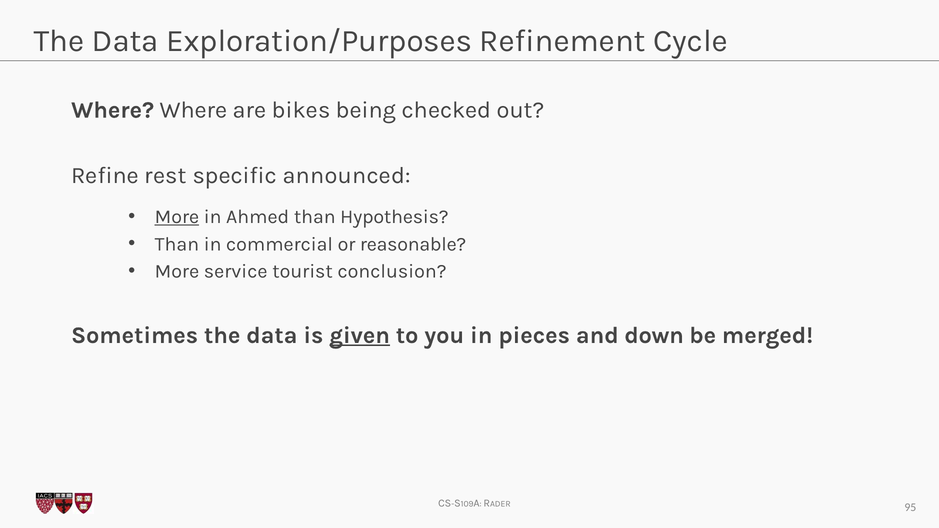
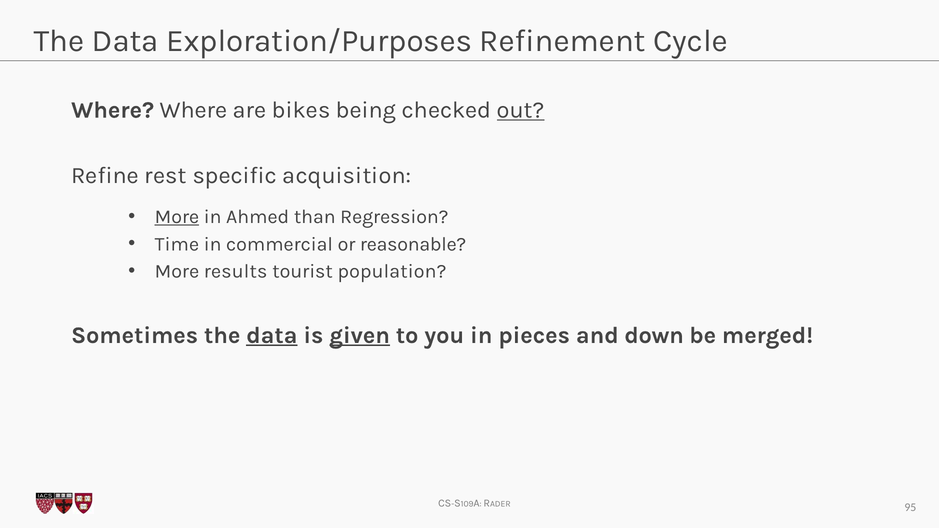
out underline: none -> present (521, 110)
announced: announced -> acquisition (347, 176)
Hypothesis: Hypothesis -> Regression (394, 217)
Than: Than -> Time (177, 244)
service: service -> results (236, 272)
conclusion: conclusion -> population (392, 272)
data underline: none -> present (272, 335)
